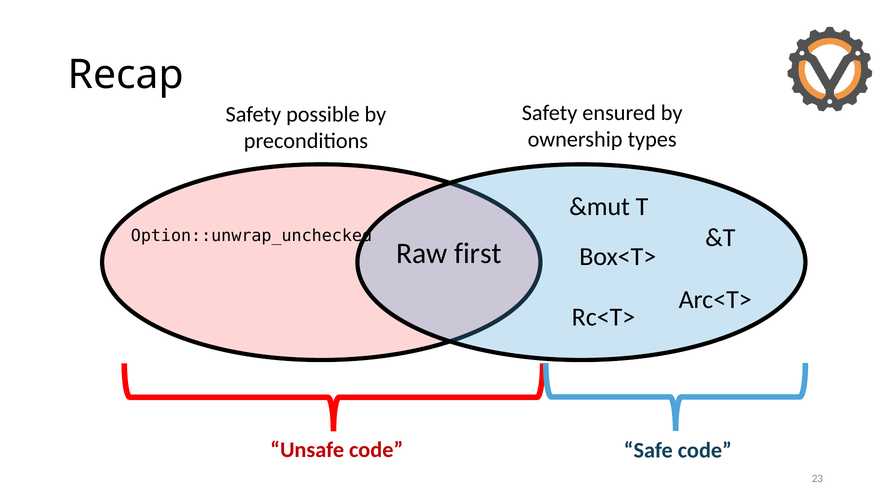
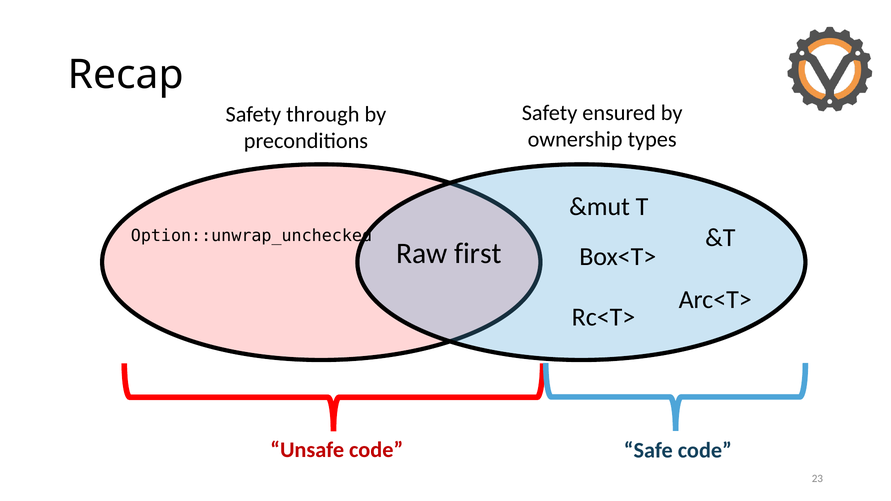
possible: possible -> through (323, 114)
